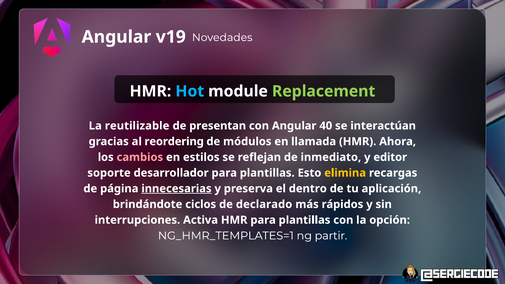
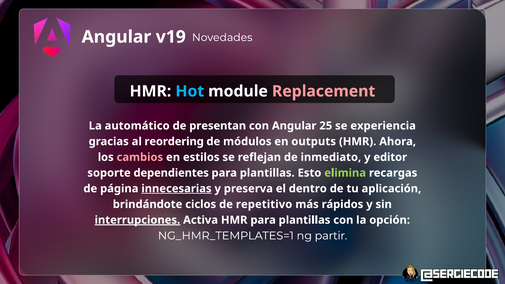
Replacement colour: light green -> pink (324, 91)
reutilizable: reutilizable -> automático (137, 126)
40: 40 -> 25 (326, 126)
interactúan: interactúan -> experiencia (383, 126)
llamada: llamada -> outputs (314, 142)
desarrollador: desarrollador -> dependientes (171, 173)
elimina colour: yellow -> light green (345, 173)
declarado: declarado -> repetitivo (264, 204)
interrupciones underline: none -> present (137, 220)
